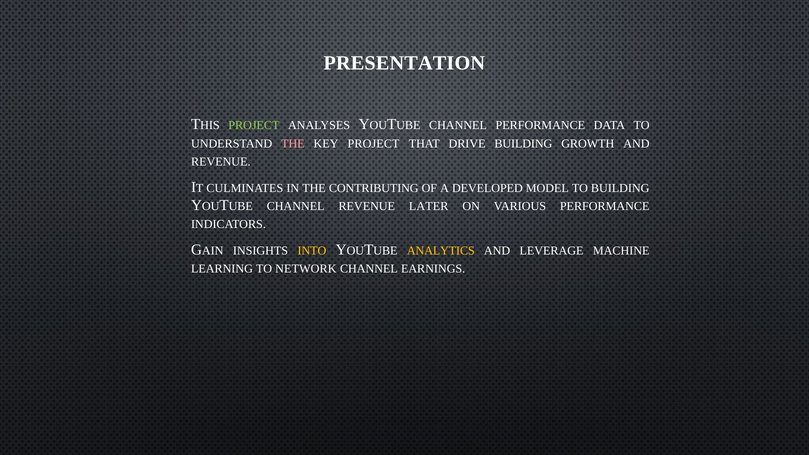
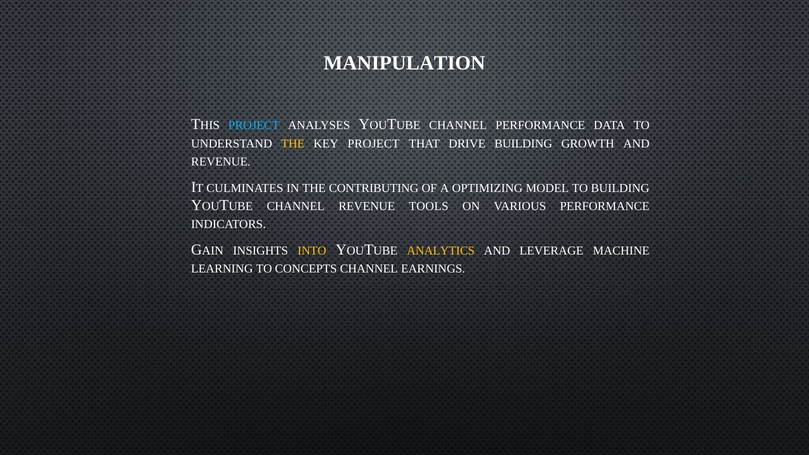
PRESENTATION: PRESENTATION -> MANIPULATION (404, 63)
PROJECT colour: light green -> light blue (254, 125)
THE colour: pink -> yellow (293, 144)
DEVELOPED: DEVELOPED -> OPTIMIZING (487, 188)
LATER: LATER -> TOOLS (429, 206)
NETWORK: NETWORK -> CONCEPTS (306, 269)
